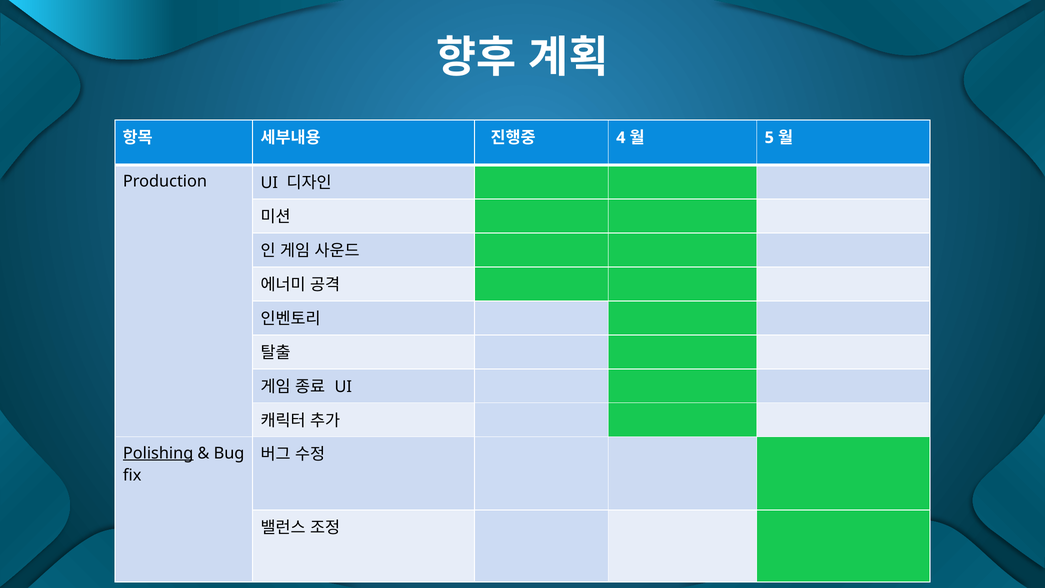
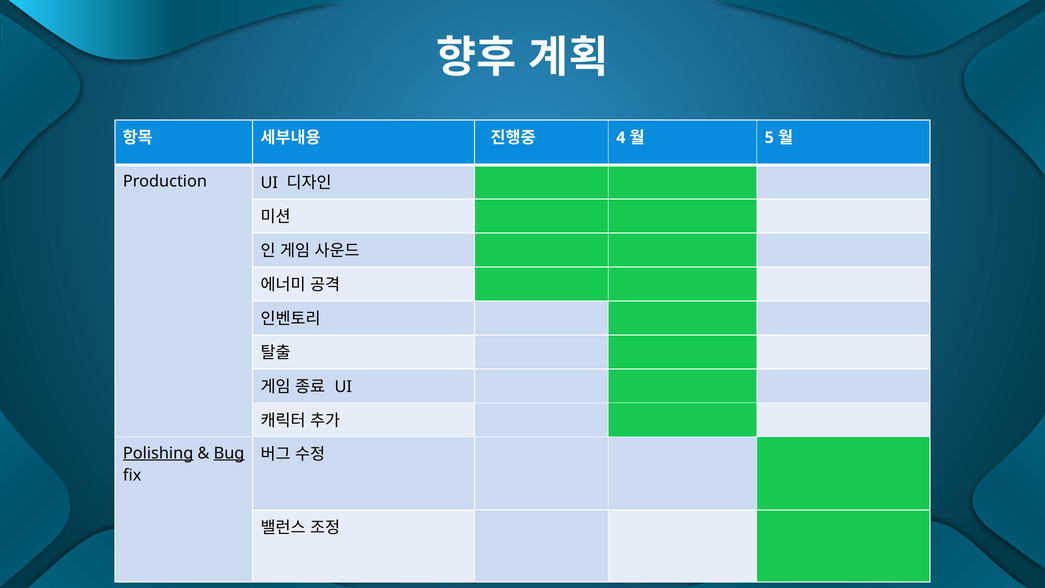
Bug underline: none -> present (229, 453)
